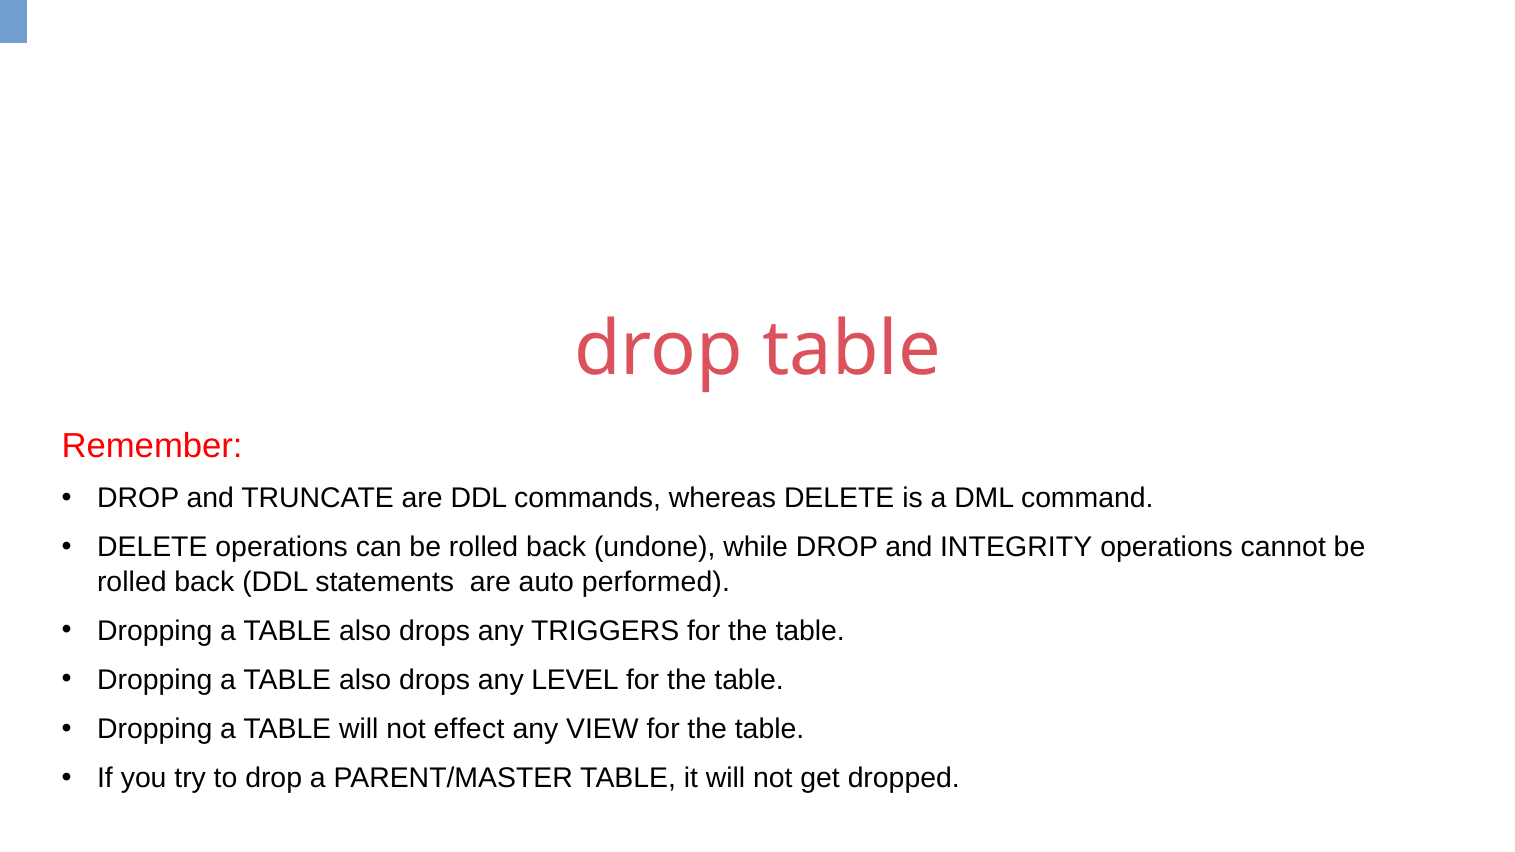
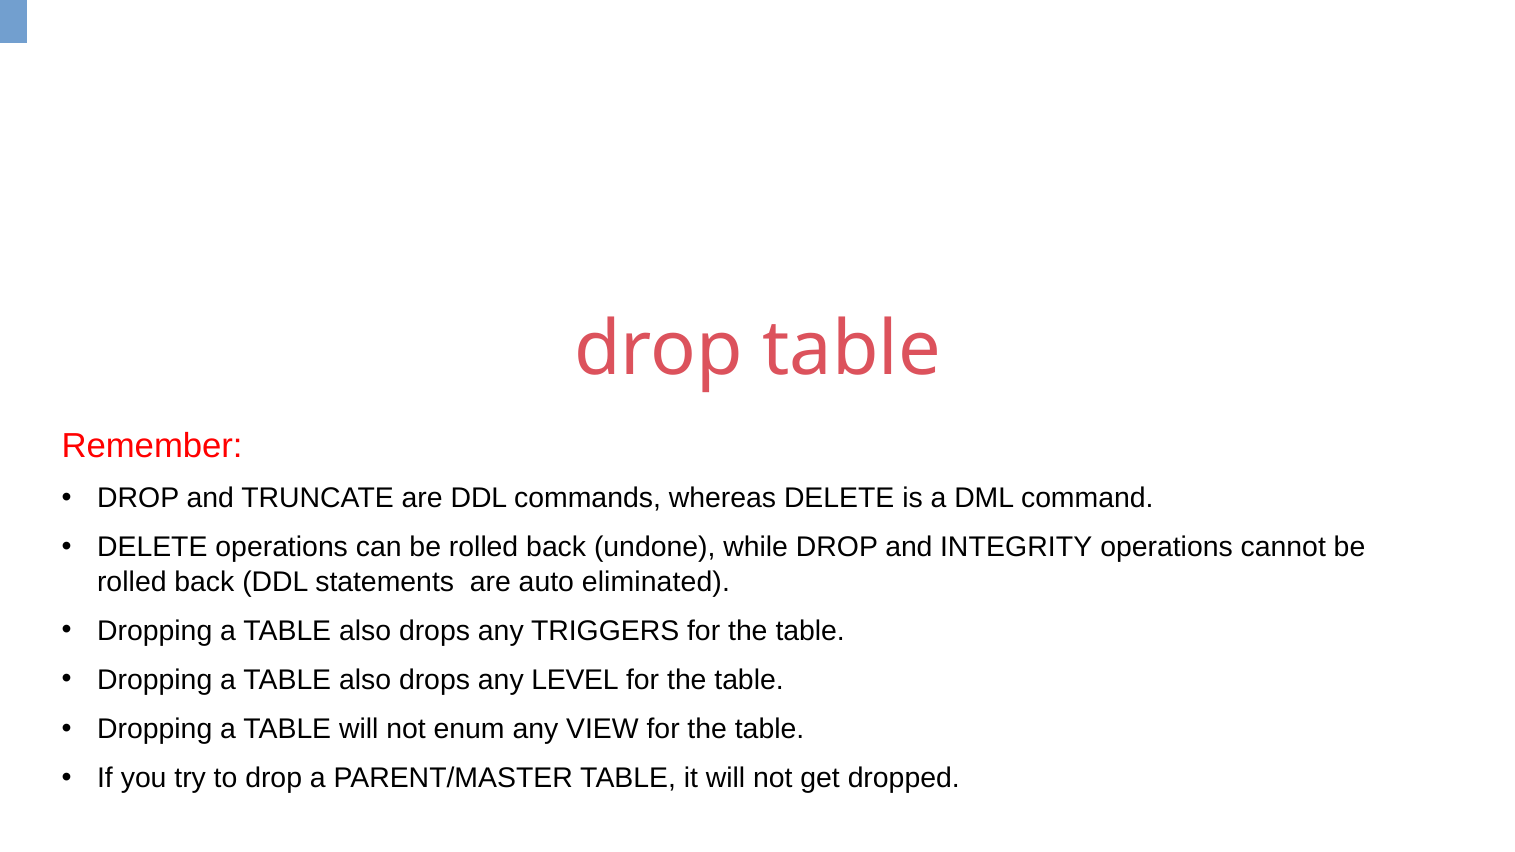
performed: performed -> eliminated (656, 582)
effect: effect -> enum (469, 729)
